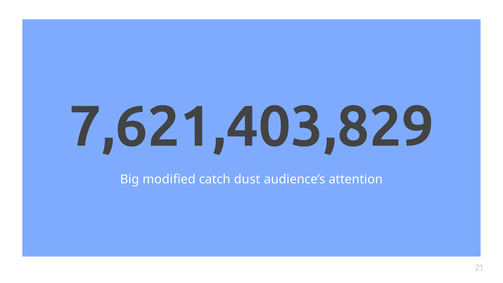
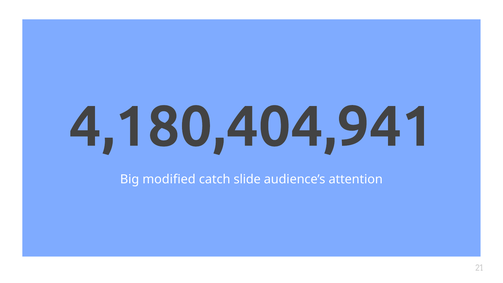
7,621,403,829: 7,621,403,829 -> 4,180,404,941 (251, 127)
dust: dust -> slide (247, 179)
